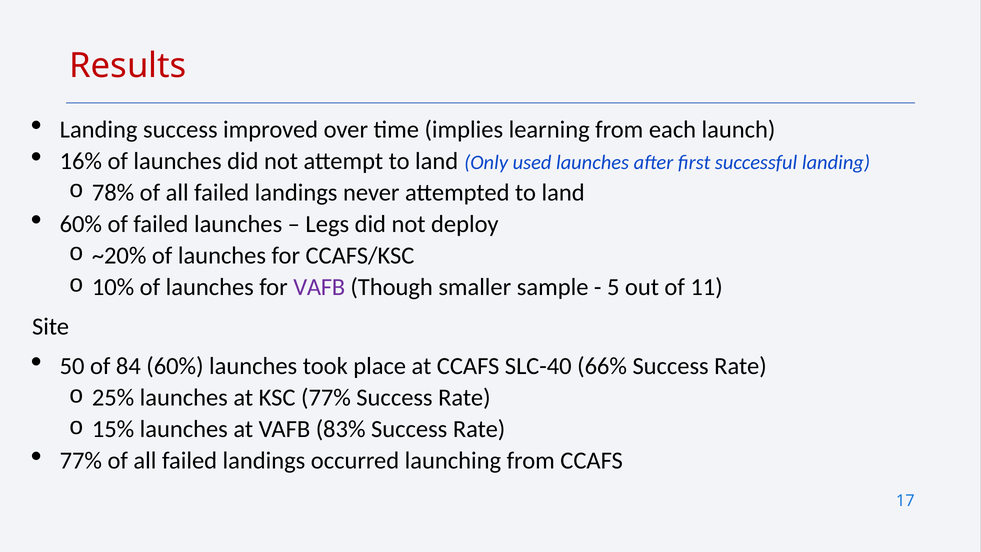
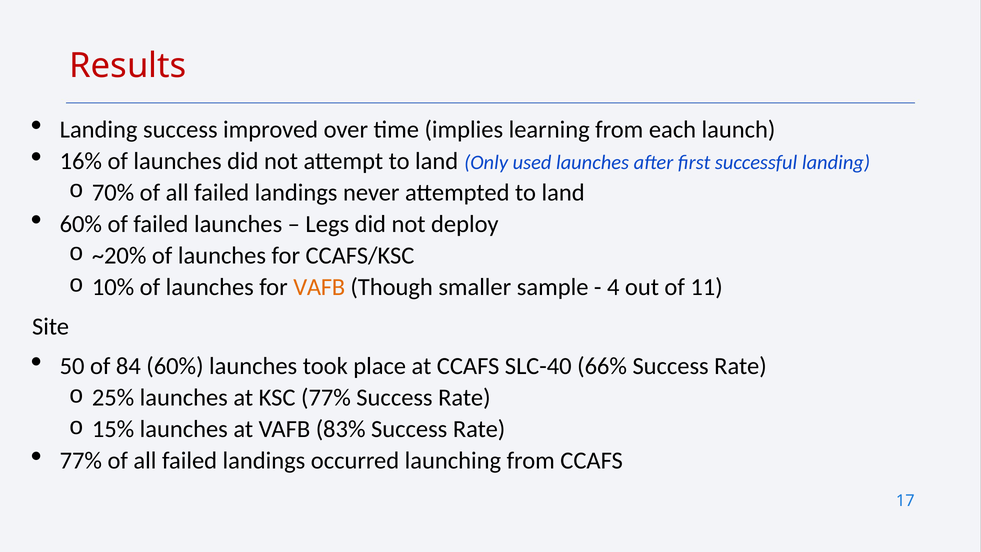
78%: 78% -> 70% (113, 192)
VAFB colour: purple -> orange (319, 287)
5: 5 -> 4 (613, 287)
